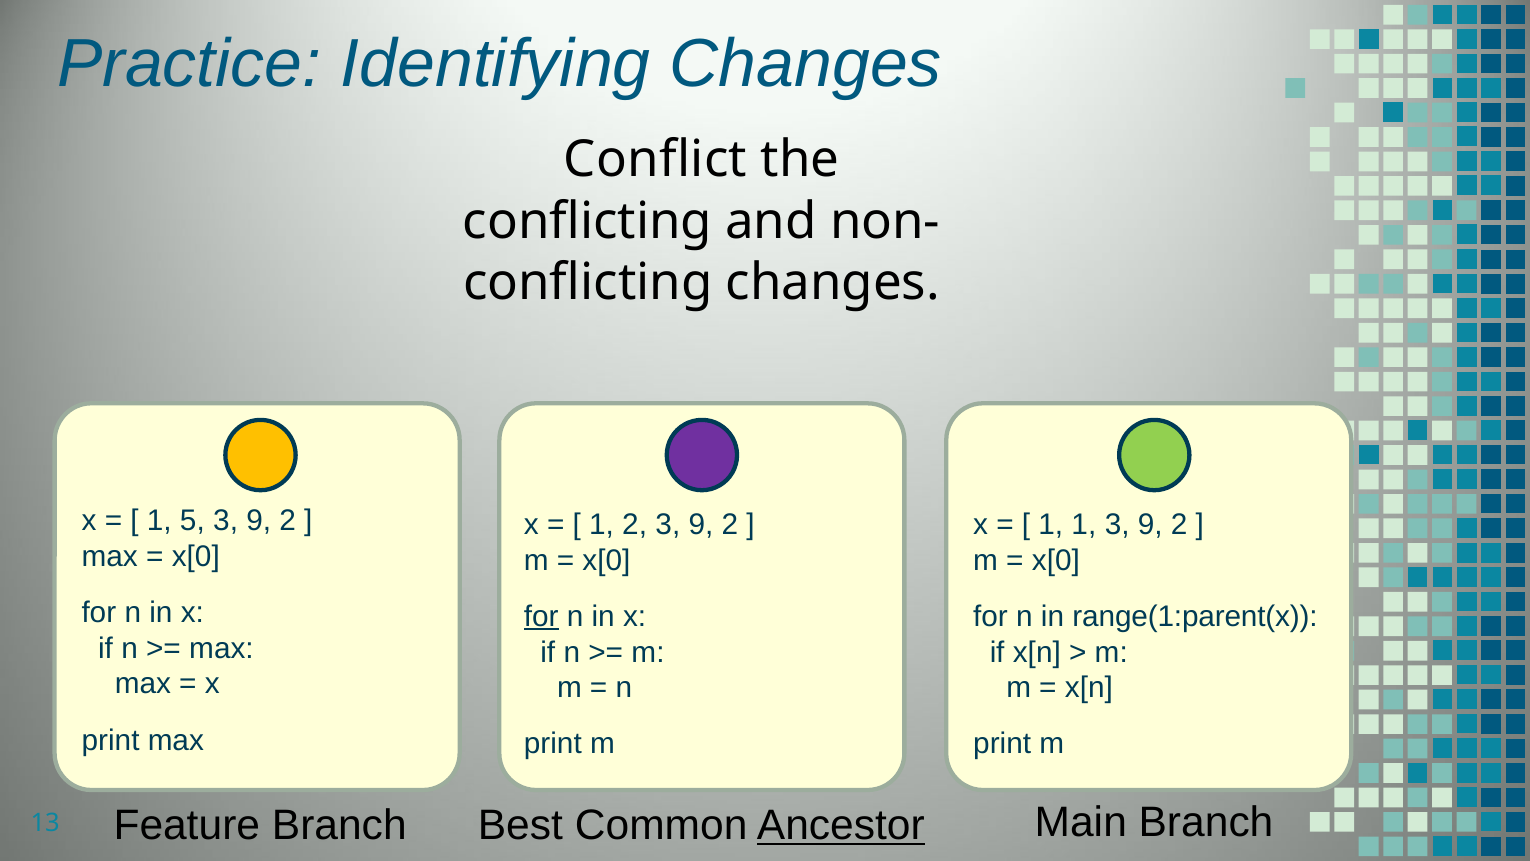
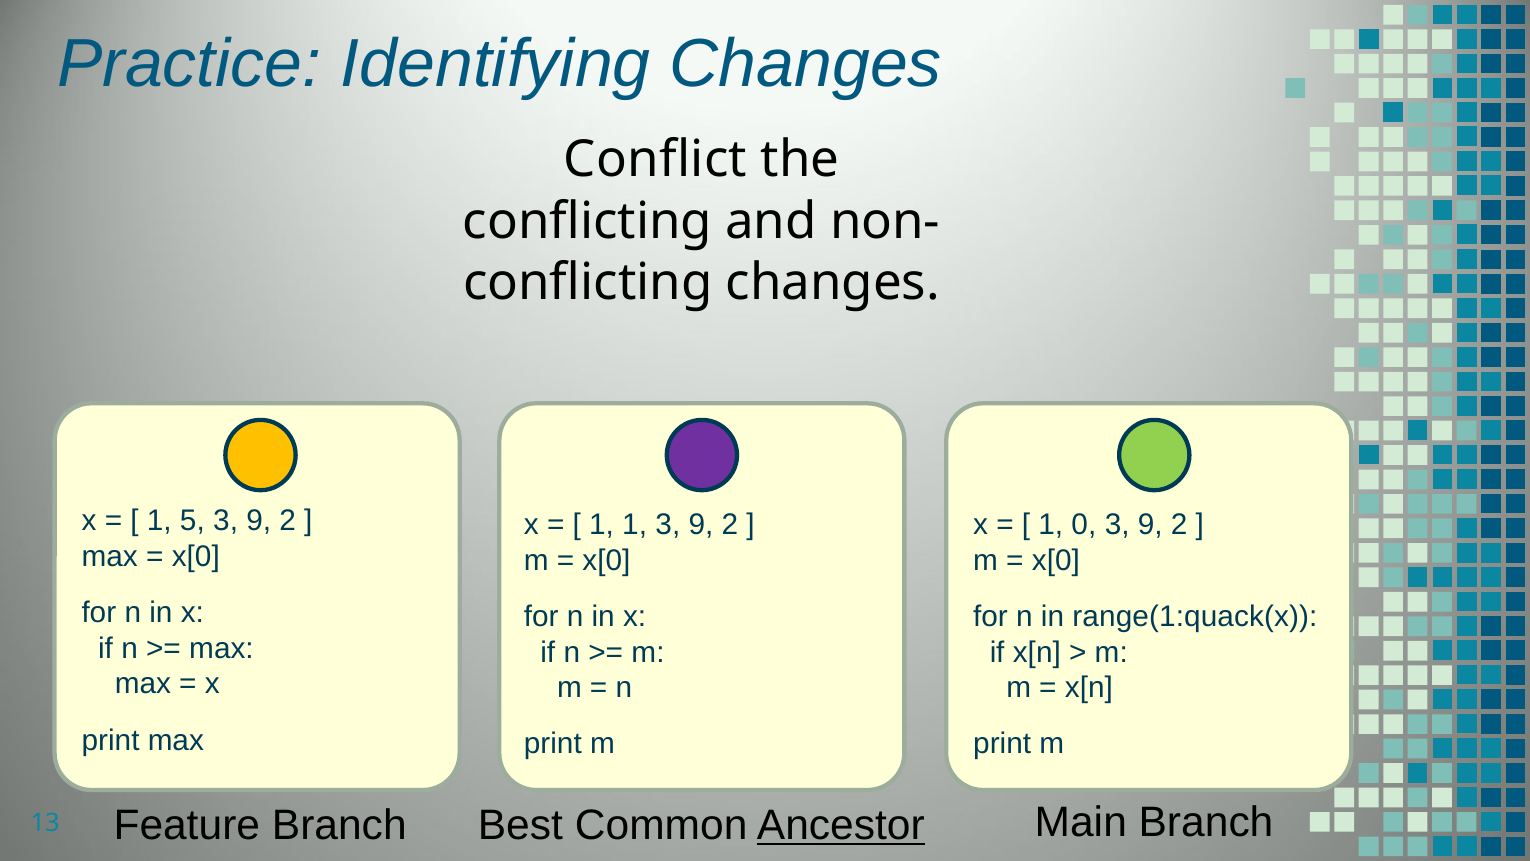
1 2: 2 -> 1 (635, 524)
1 1: 1 -> 0 (1084, 524)
for underline: present -> none (541, 616)
range(1:parent(x: range(1:parent(x -> range(1:quack(x (1195, 616)
